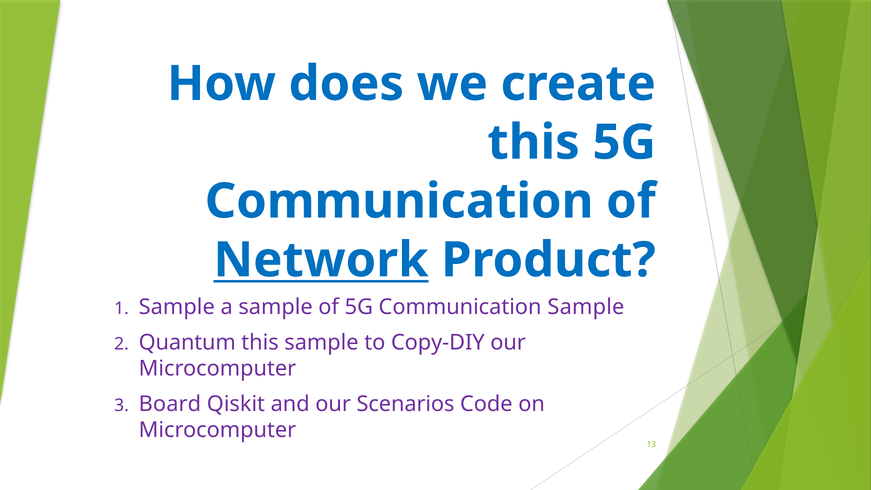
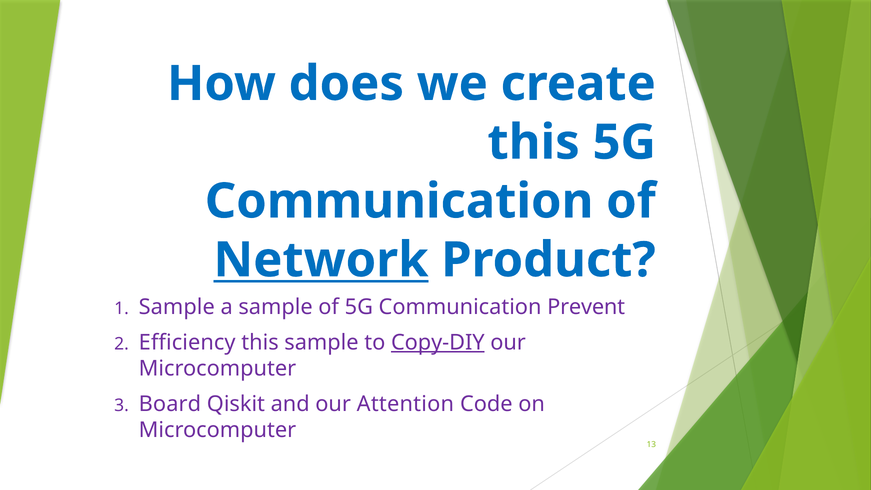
Communication Sample: Sample -> Prevent (586, 307)
Quantum: Quantum -> Efficiency (187, 342)
Copy-DIY underline: none -> present (438, 342)
Scenarios: Scenarios -> Attention (405, 404)
